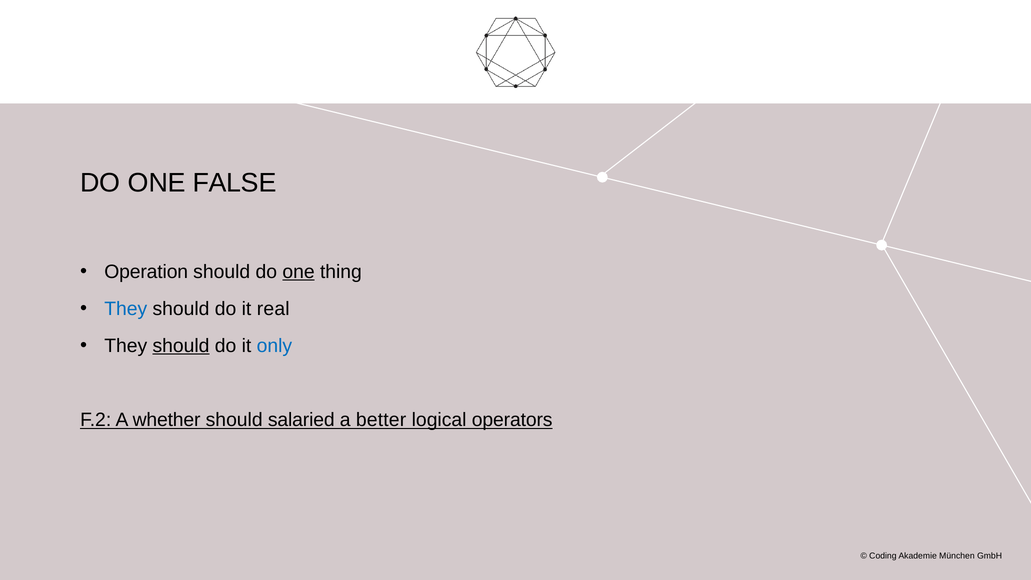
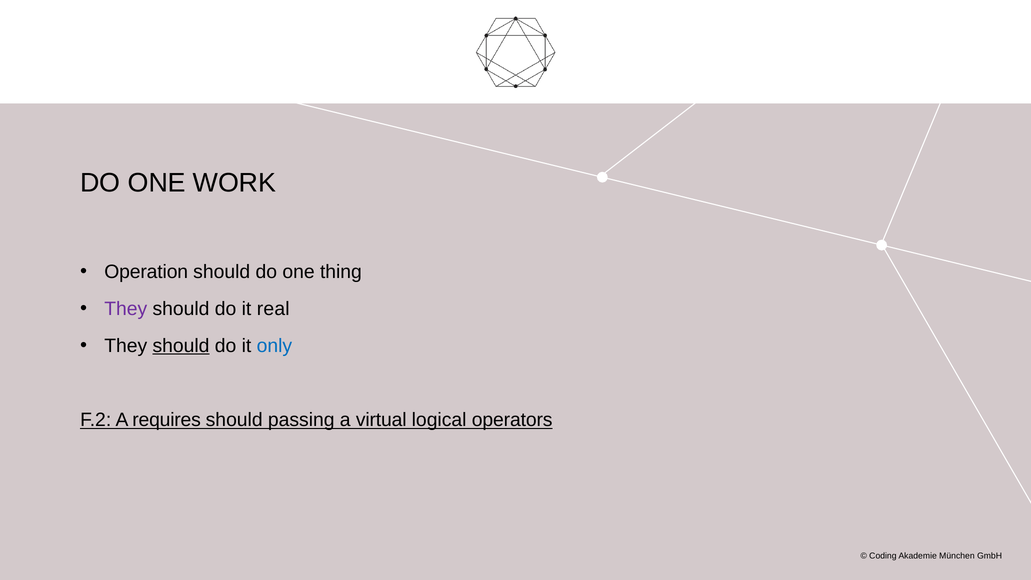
FALSE: FALSE -> WORK (234, 183)
one underline: present -> none (299, 272)
They colour: blue -> purple (126, 309)
whether: whether -> requires (167, 420)
salaried: salaried -> passing (301, 420)
better: better -> virtual (381, 420)
